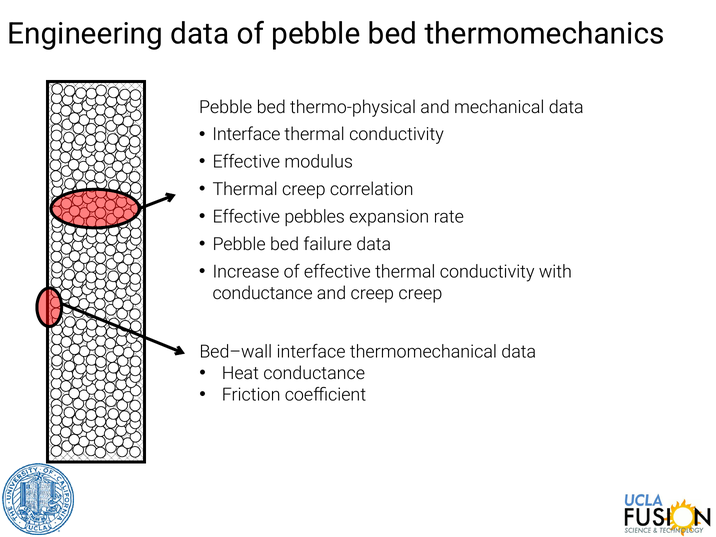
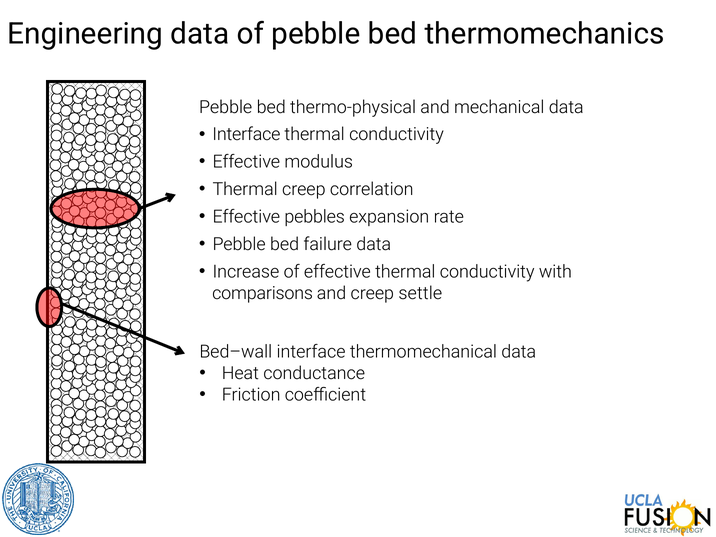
conductance: conductance -> comparisons (263, 293)
creep creep: creep -> settle (420, 293)
